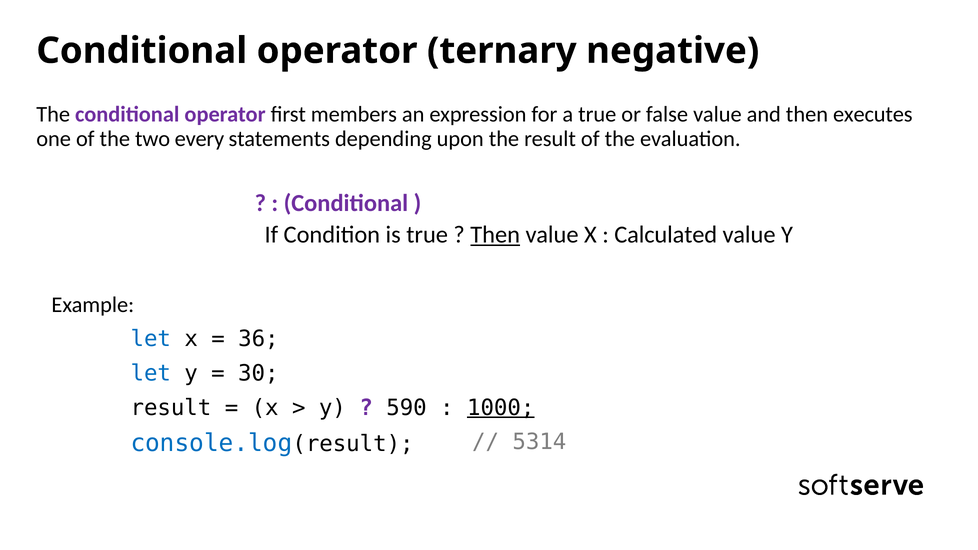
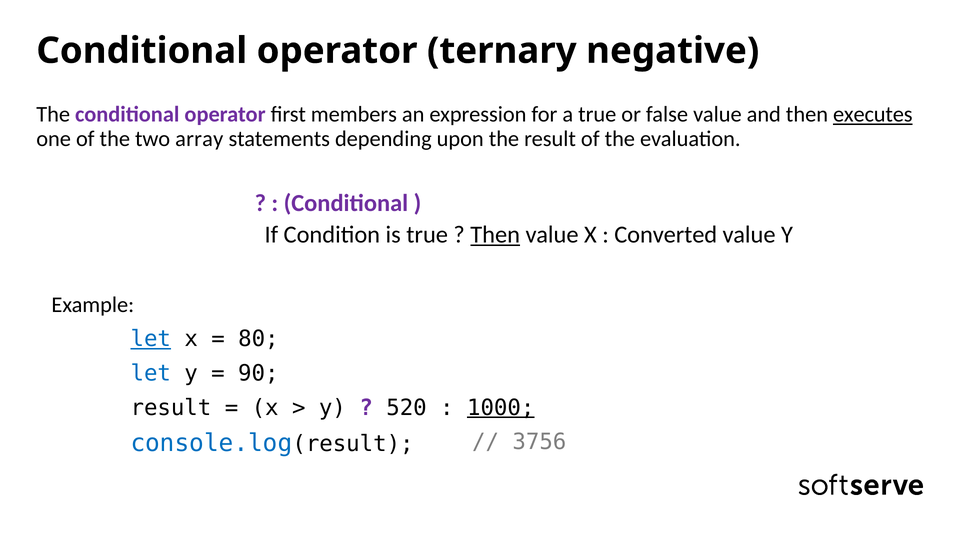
executes underline: none -> present (873, 114)
every: every -> array (199, 139)
Calculated: Calculated -> Converted (666, 235)
let underline: none -> present (151, 339)
36: 36 -> 80 (258, 339)
30: 30 -> 90 (258, 373)
590: 590 -> 520 (407, 408)
5314: 5314 -> 3756 (539, 442)
